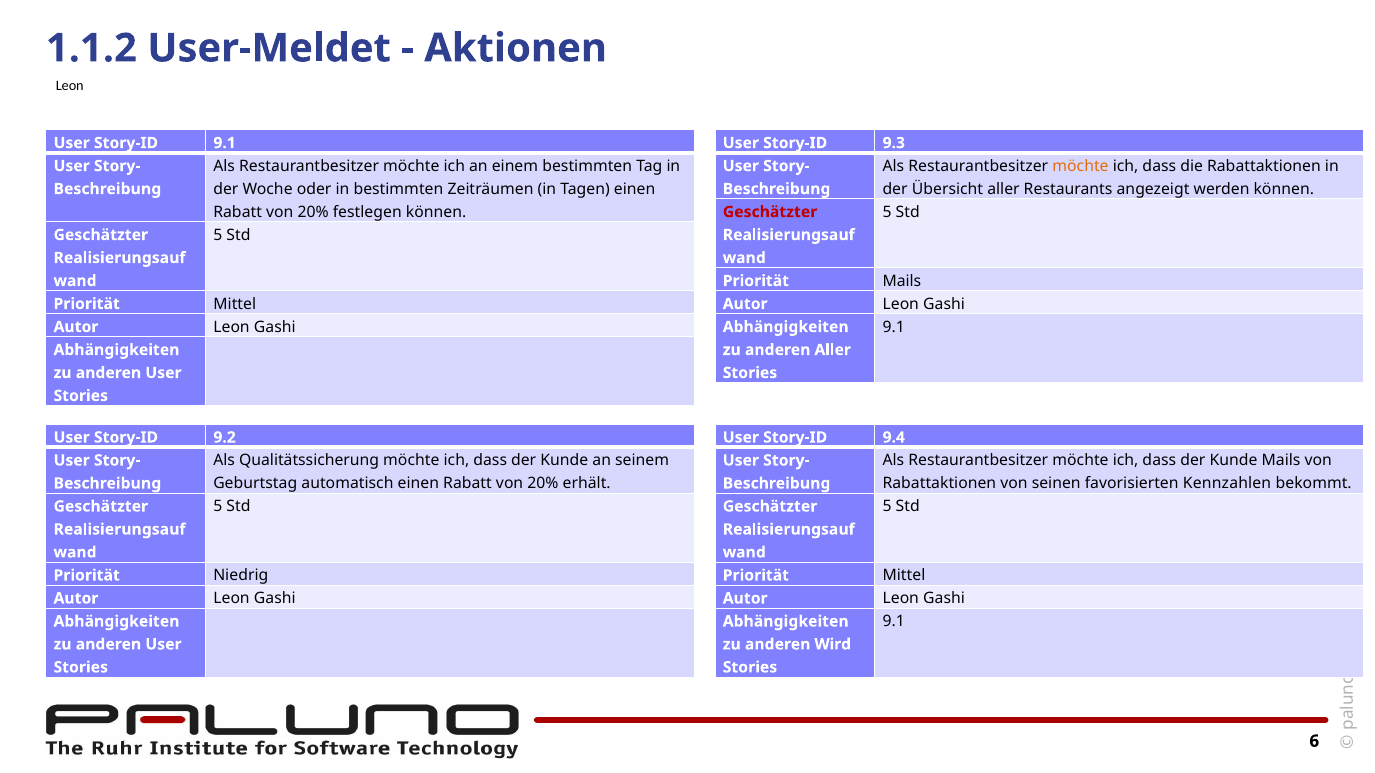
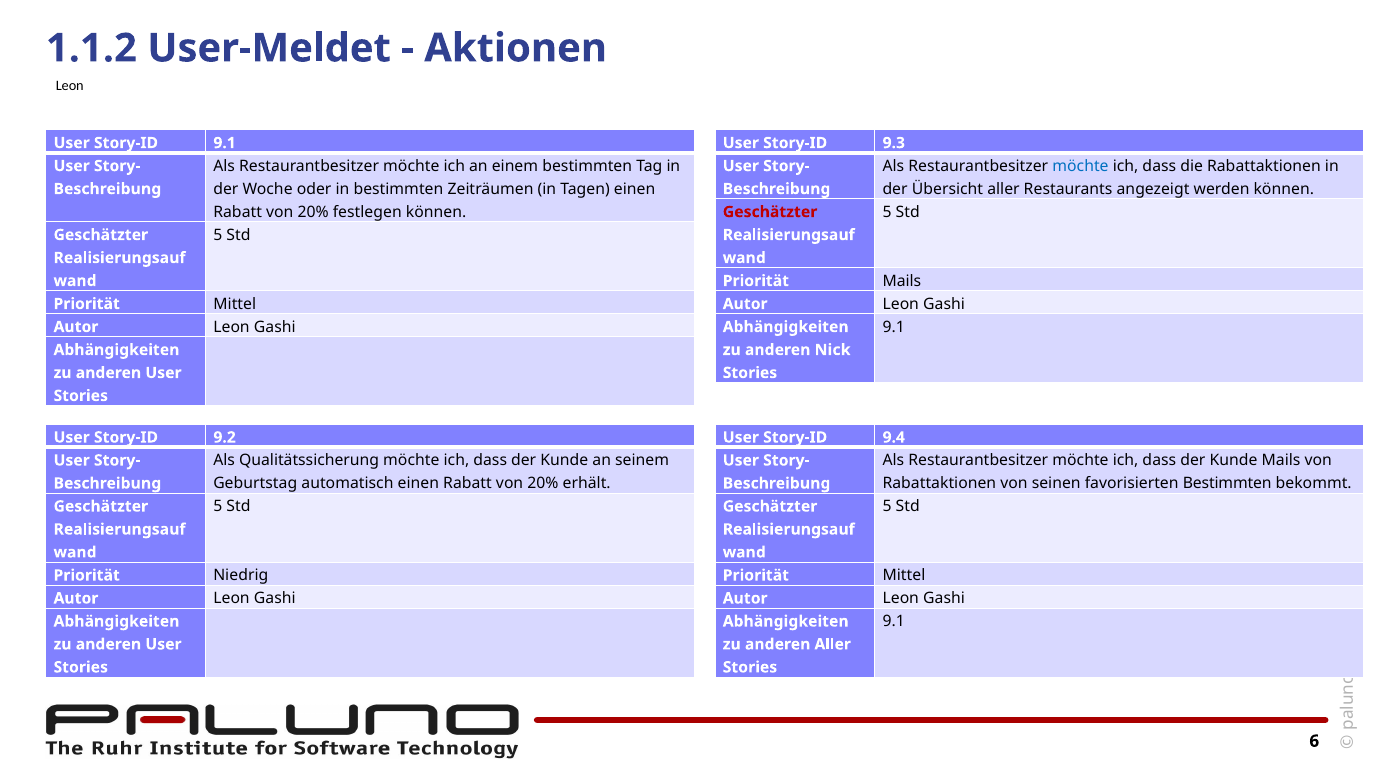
möchte colour: orange -> blue (1080, 166)
anderen Aller: Aller -> Nick (833, 350)
favorisierten Kennzahlen: Kennzahlen -> Bestimmten (1227, 484)
anderen Wird: Wird -> Aller (833, 645)
